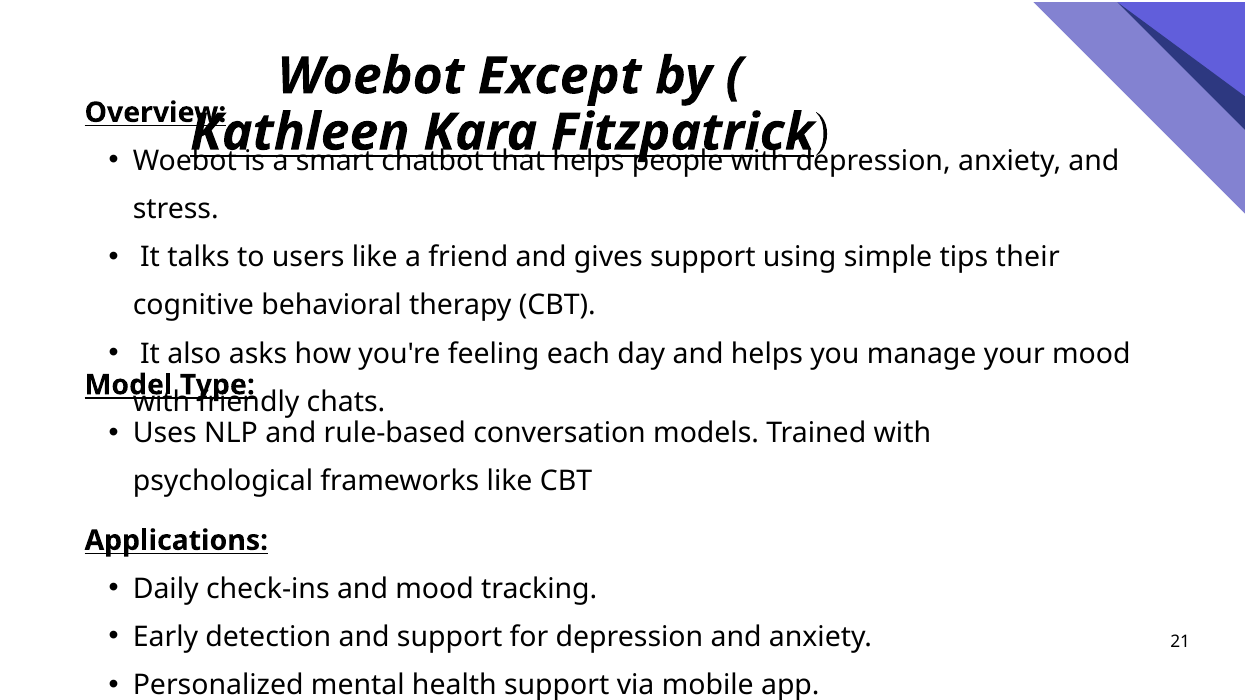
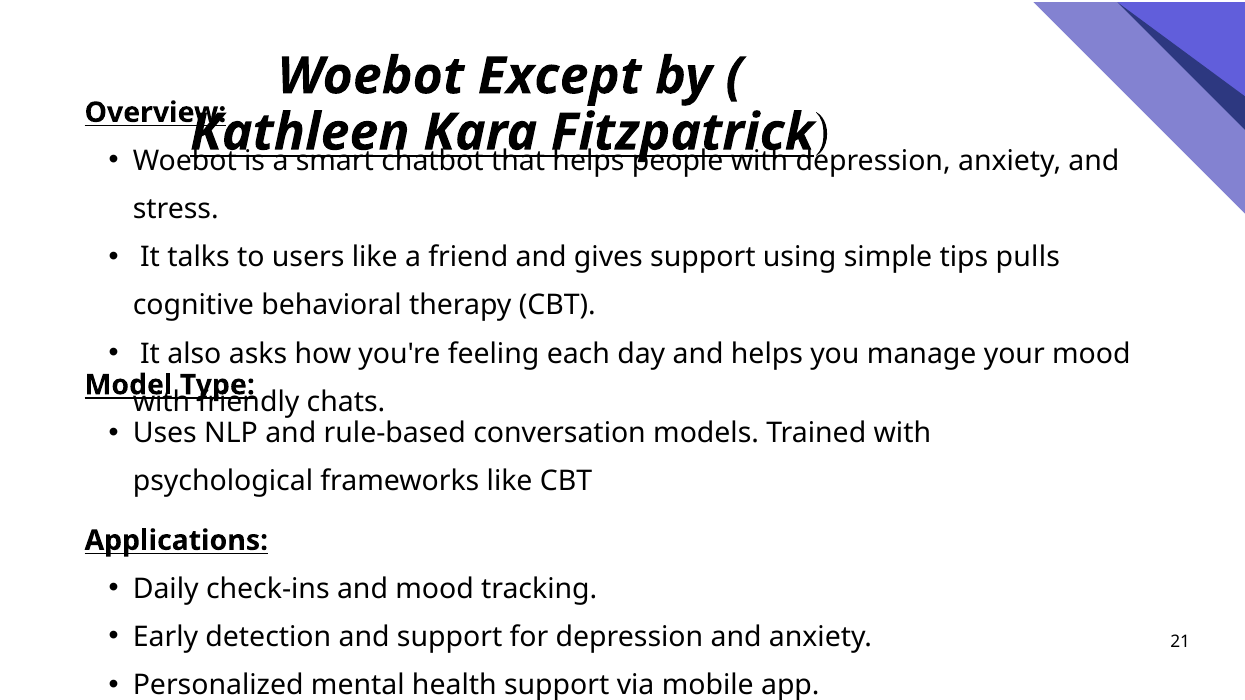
their: their -> pulls (1028, 257)
